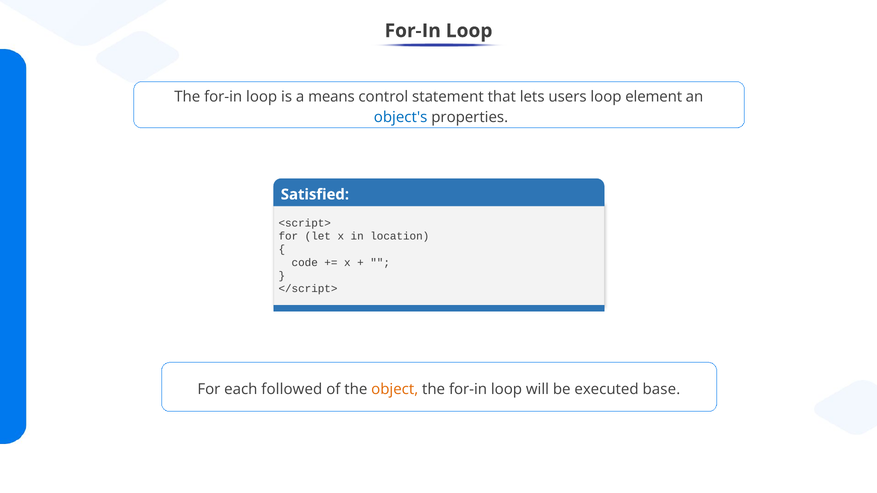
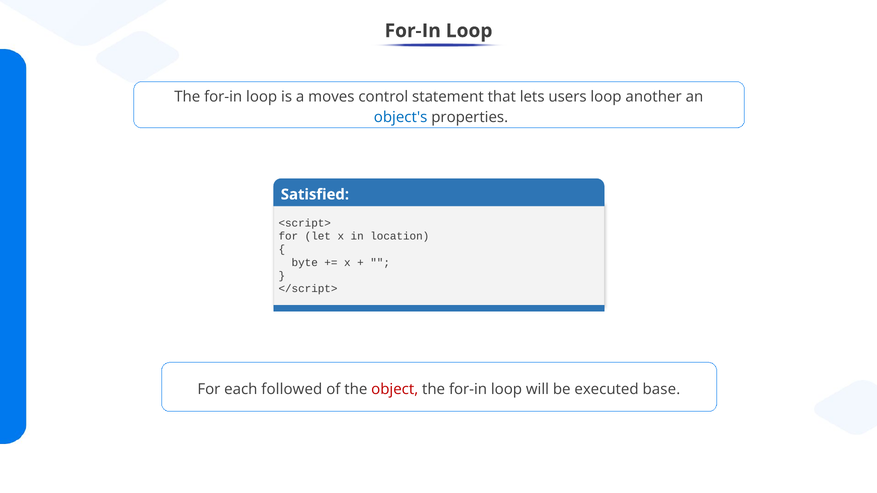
means: means -> moves (331, 97)
element: element -> another (654, 97)
code: code -> byte (305, 263)
object colour: orange -> red (395, 390)
